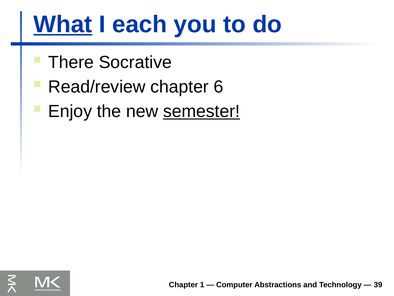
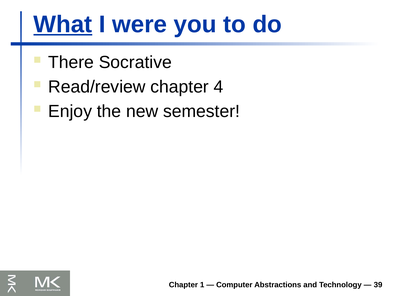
each: each -> were (140, 24)
6: 6 -> 4 (219, 87)
semester underline: present -> none (202, 111)
